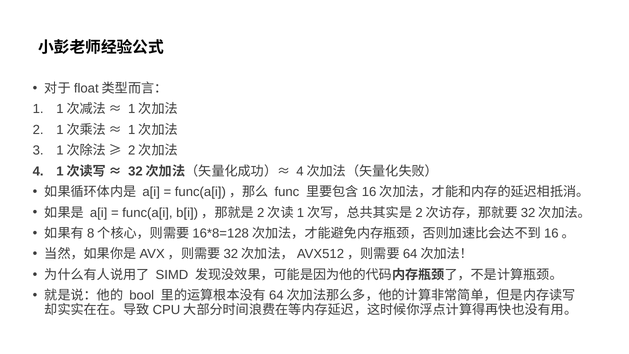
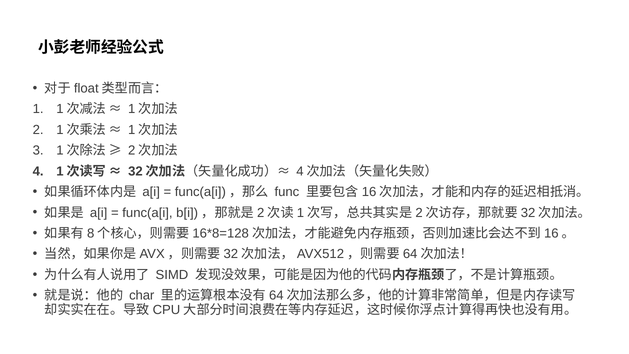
bool: bool -> char (142, 295)
